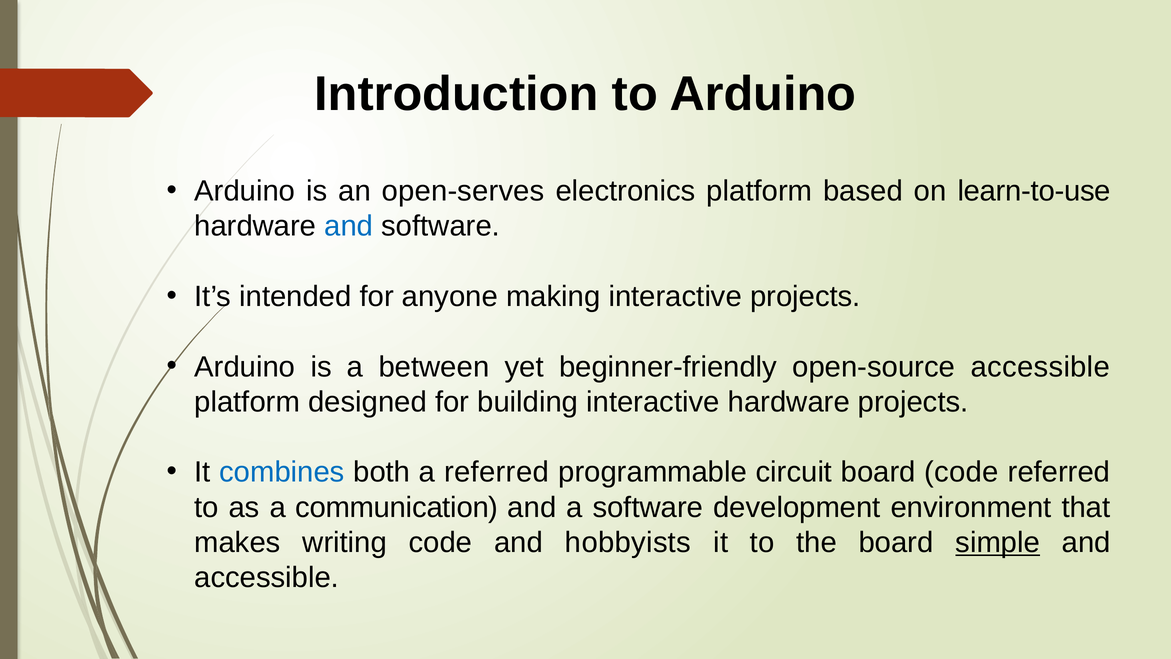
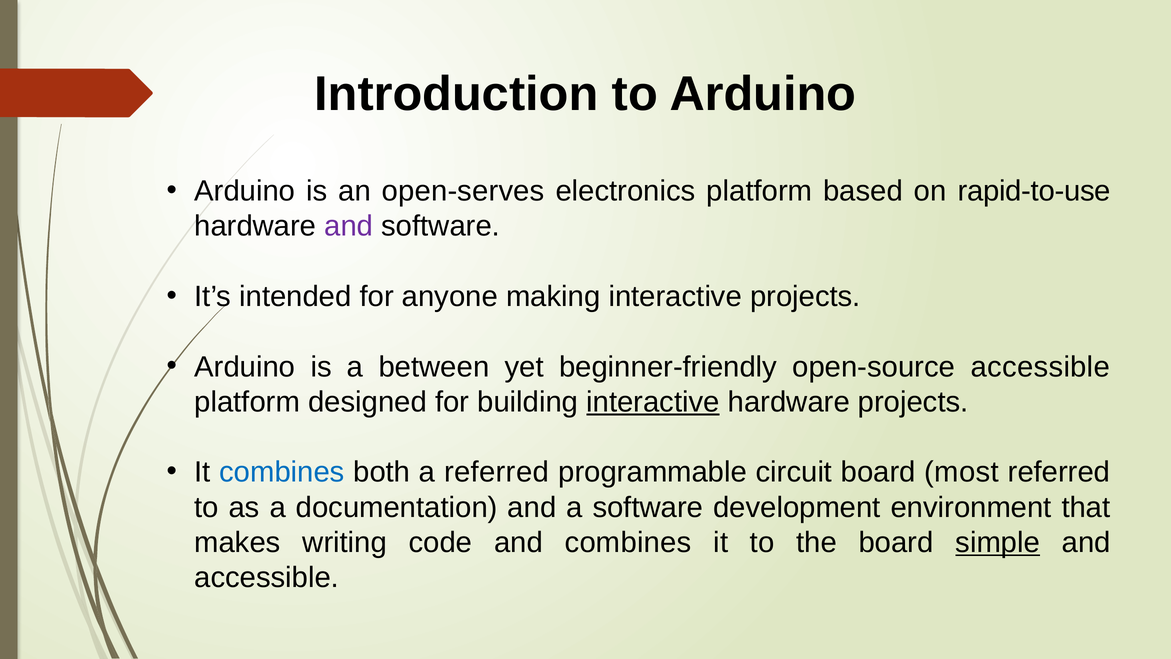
learn-to-use: learn-to-use -> rapid-to-use (1034, 191)
and colour: blue -> purple (349, 226)
interactive underline: none -> present (653, 402)
board code: code -> most (962, 472)
communication: communication -> documentation (397, 507)
and hobbyists: hobbyists -> combines (628, 542)
